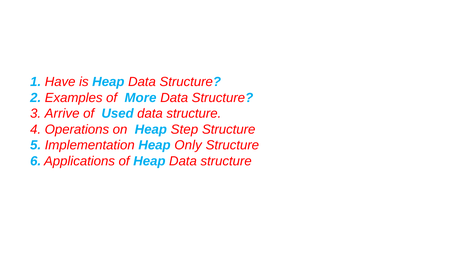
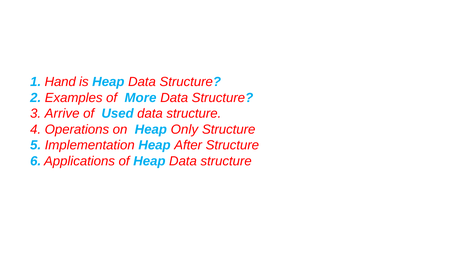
Have: Have -> Hand (60, 82)
Step: Step -> Only (184, 130)
Only: Only -> After (188, 145)
